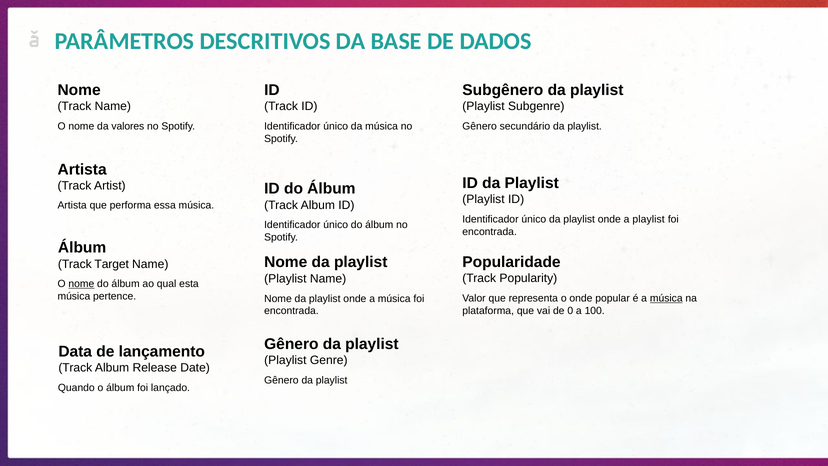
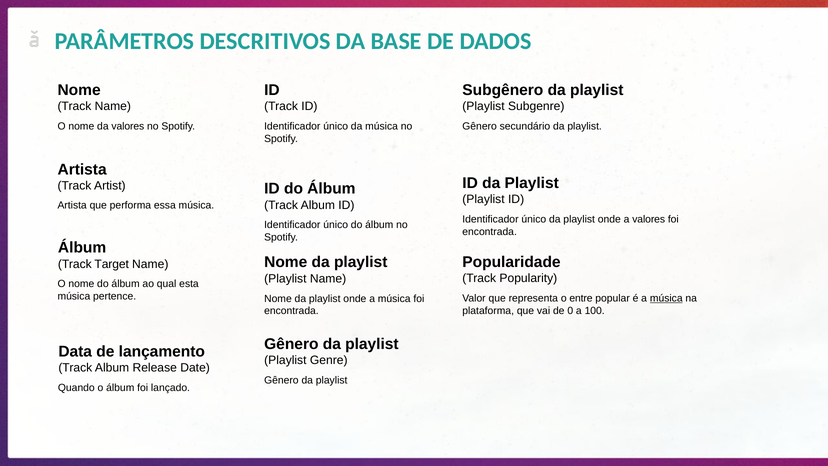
a playlist: playlist -> valores (649, 219)
nome underline: present -> none (81, 284)
o onde: onde -> entre (581, 298)
